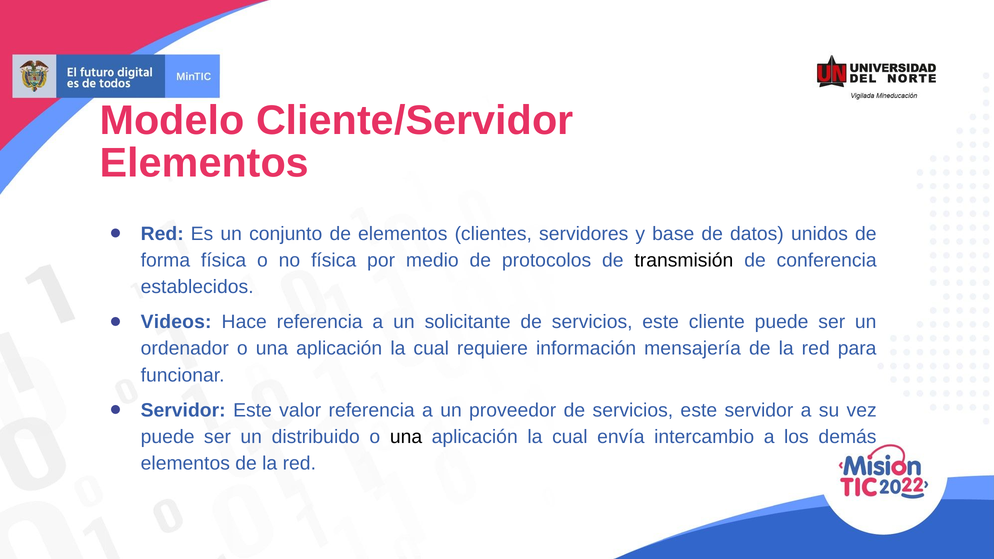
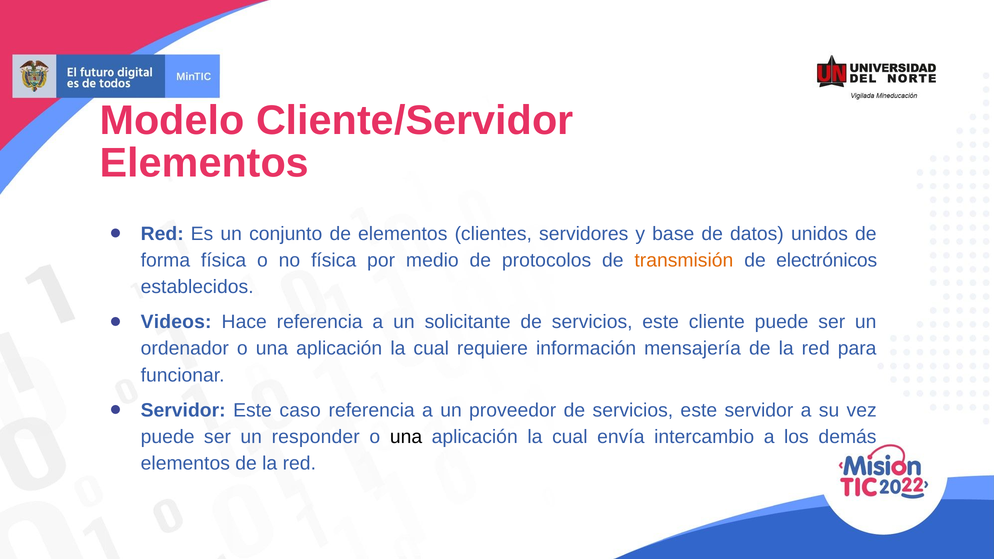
transmisión colour: black -> orange (684, 260)
conferencia: conferencia -> electrónicos (827, 260)
valor: valor -> caso (300, 410)
distribuido: distribuido -> responder (316, 437)
